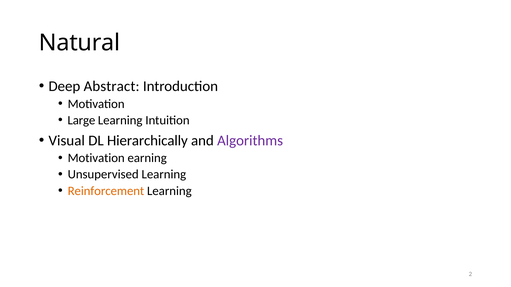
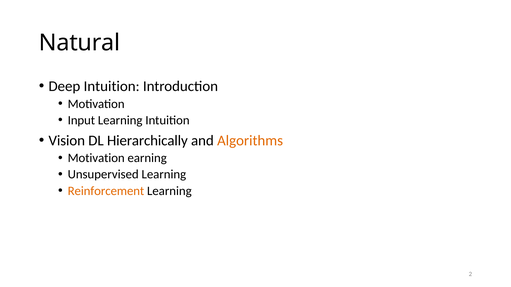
Deep Abstract: Abstract -> Intuition (112, 86)
Large: Large -> Input (81, 120)
Visual: Visual -> Vision (67, 141)
Algorithms colour: purple -> orange (250, 141)
